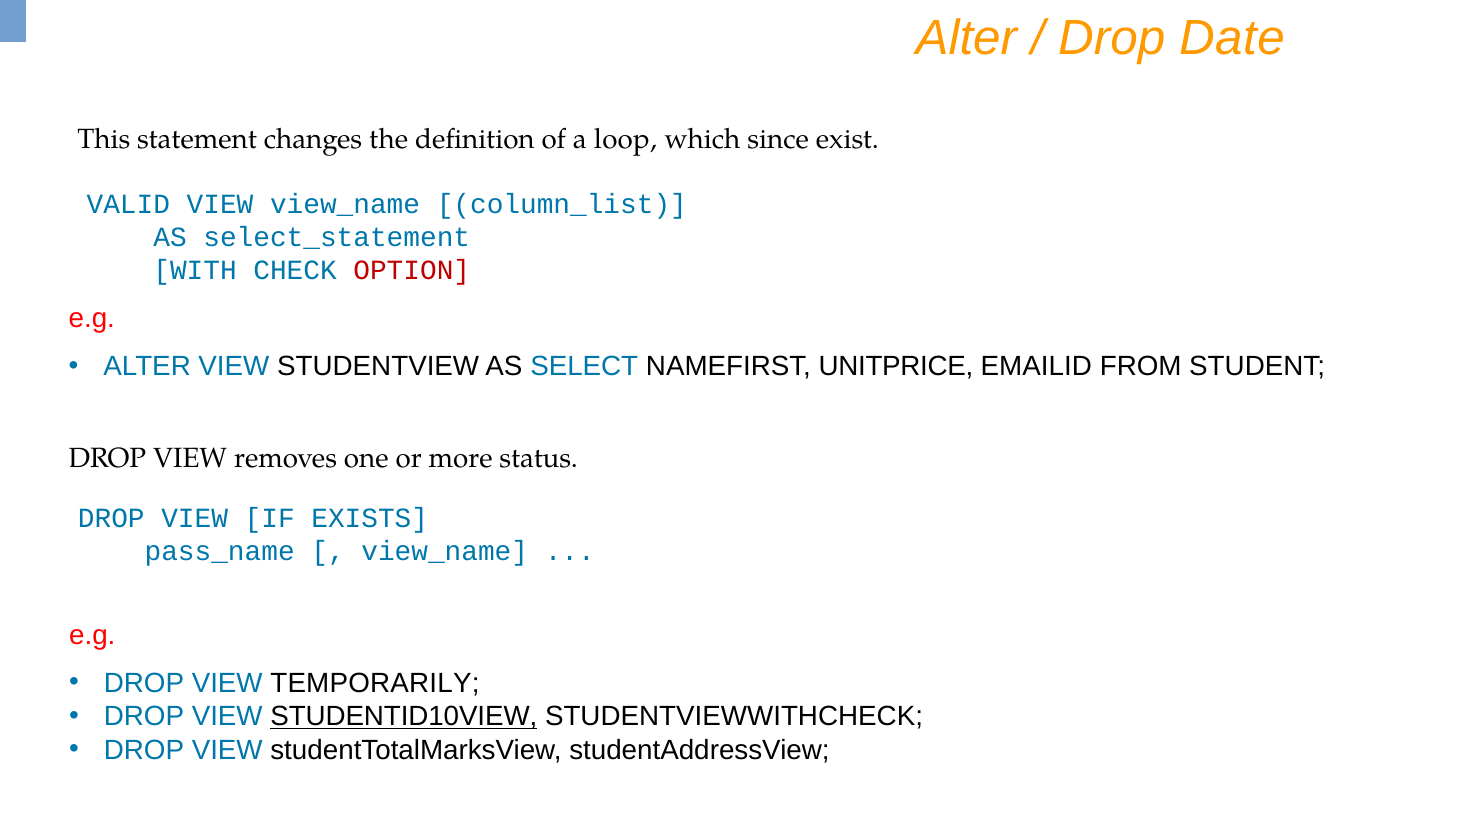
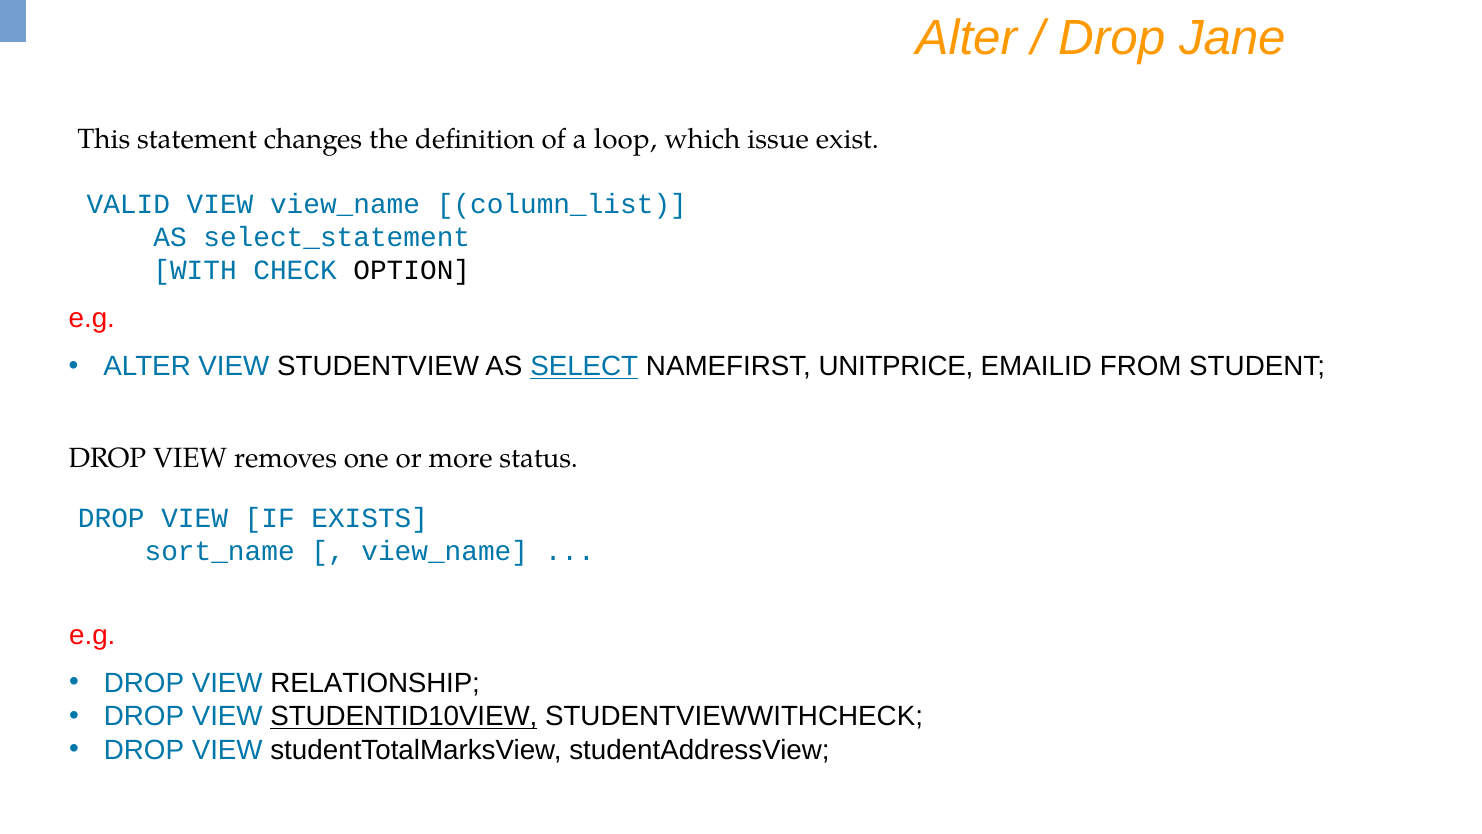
Date: Date -> Jane (1232, 39)
since: since -> issue (778, 139)
OPTION colour: red -> black (412, 270)
SELECT underline: none -> present (584, 366)
pass_name: pass_name -> sort_name (220, 551)
TEMPORARILY: TEMPORARILY -> RELATIONSHIP (375, 683)
